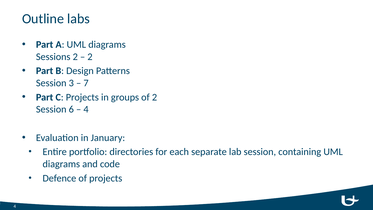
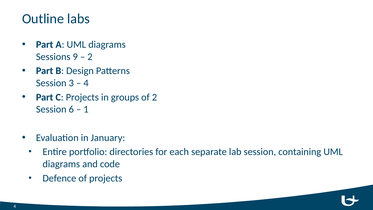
Sessions 2: 2 -> 9 (75, 57)
7: 7 -> 4 (86, 83)
4: 4 -> 1 (86, 109)
